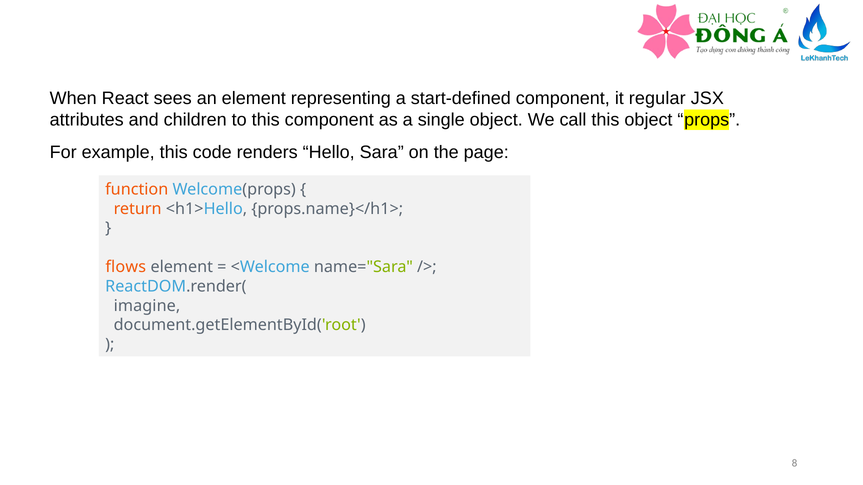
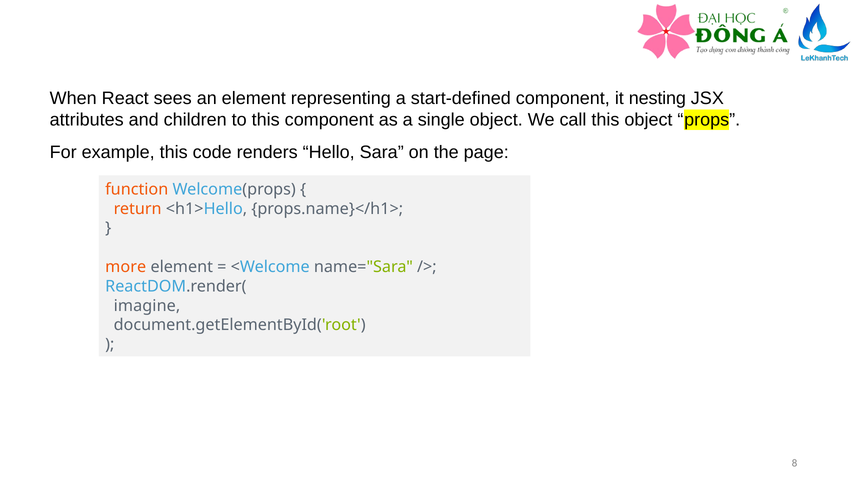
regular: regular -> nesting (657, 99)
flows: flows -> more (126, 267)
